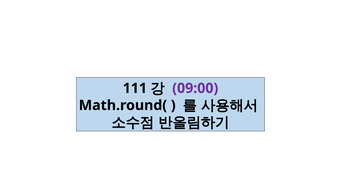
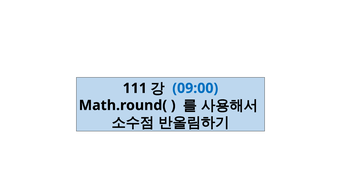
09:00 colour: purple -> blue (195, 88)
